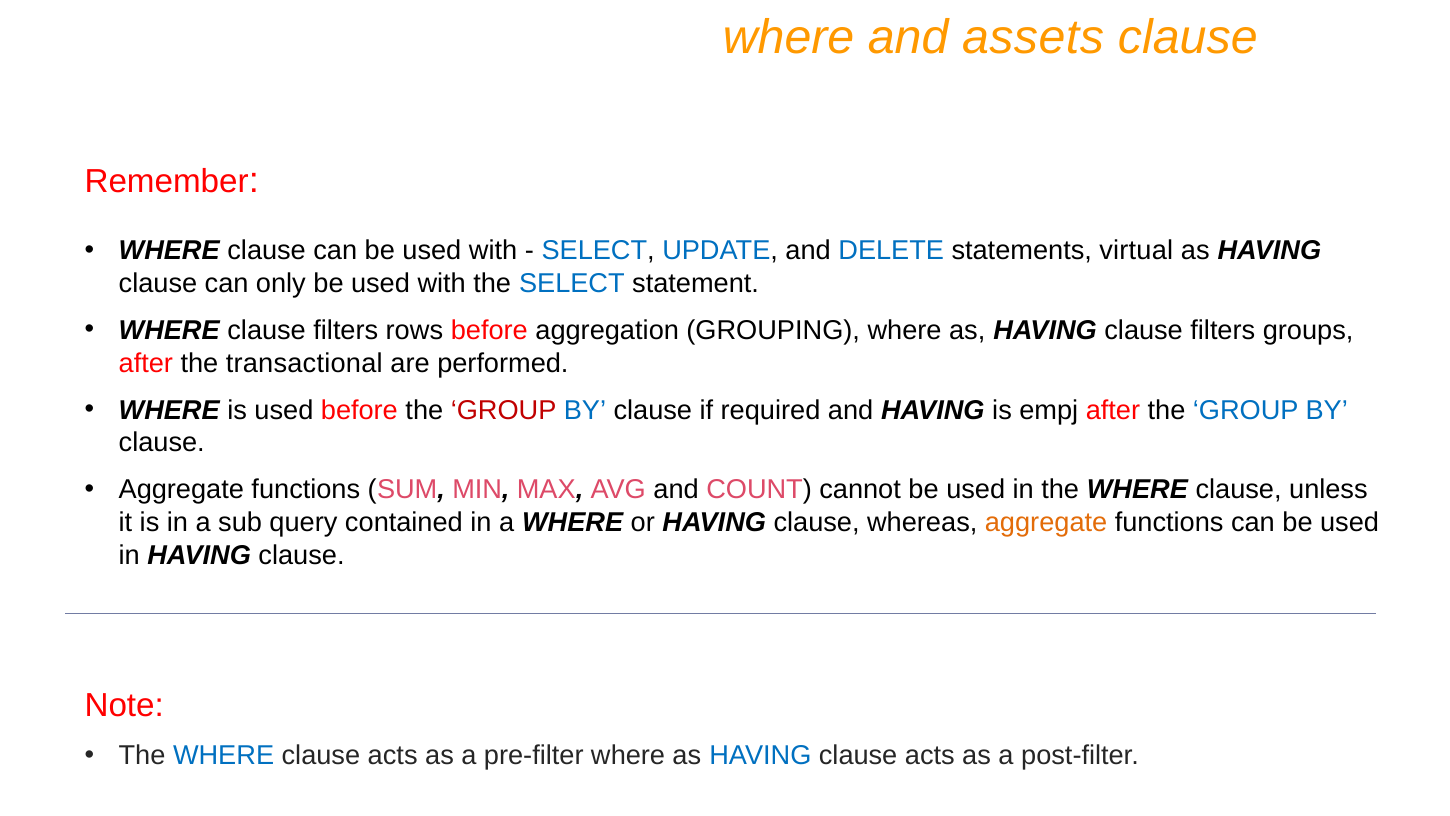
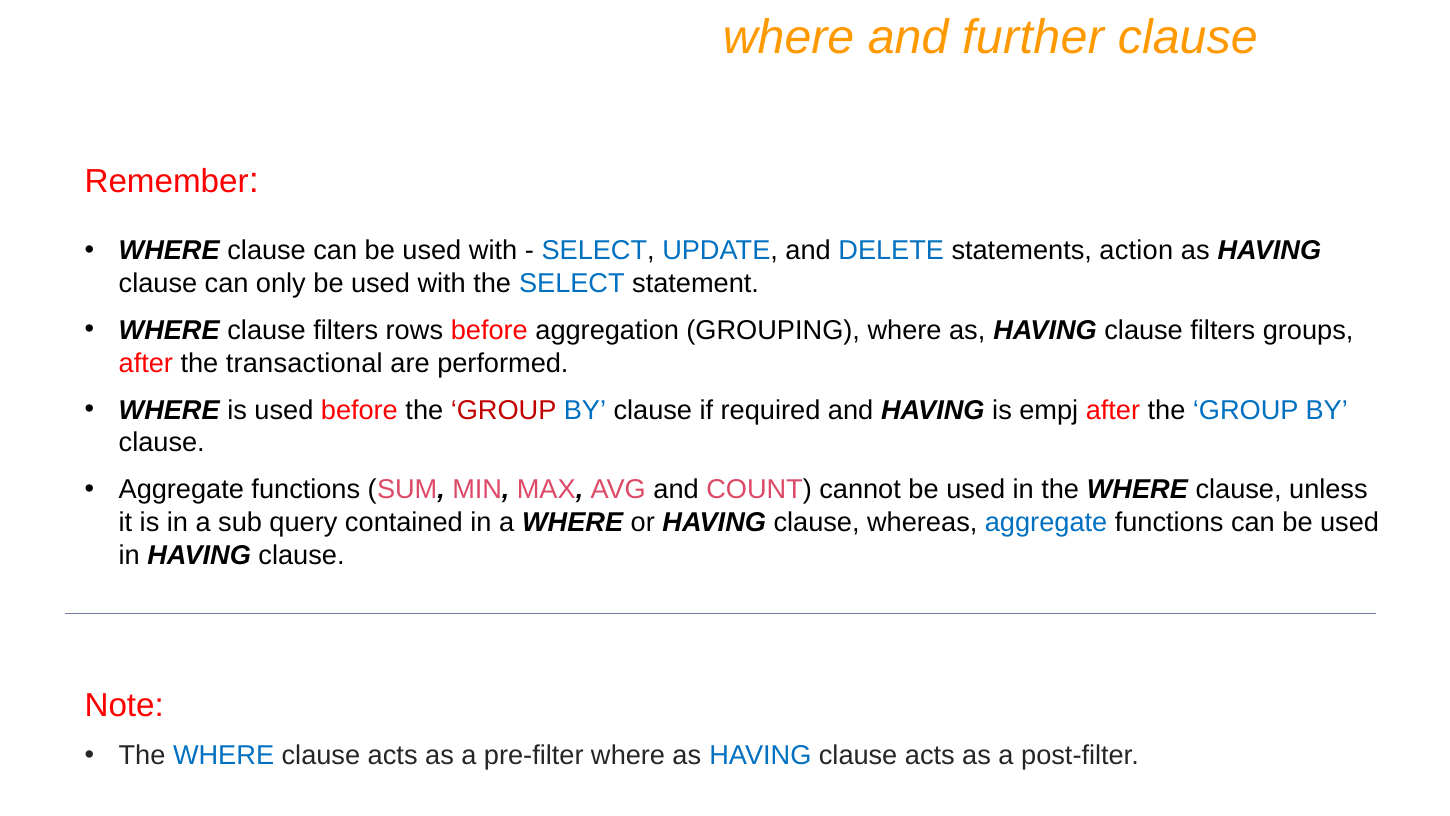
assets: assets -> further (1033, 38)
virtual: virtual -> action (1136, 251)
aggregate colour: orange -> blue (1046, 522)
